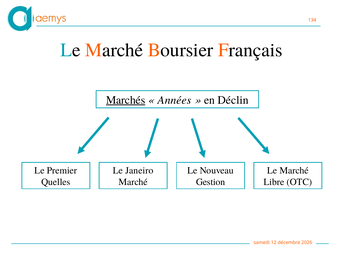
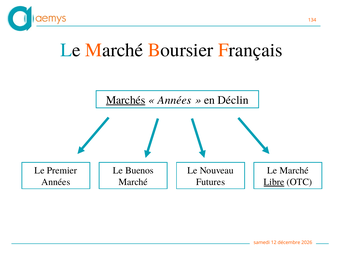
Janeiro: Janeiro -> Buenos (139, 170)
Quelles: Quelles -> Années (56, 181)
Gestion: Gestion -> Futures (210, 181)
Libre underline: none -> present (274, 181)
